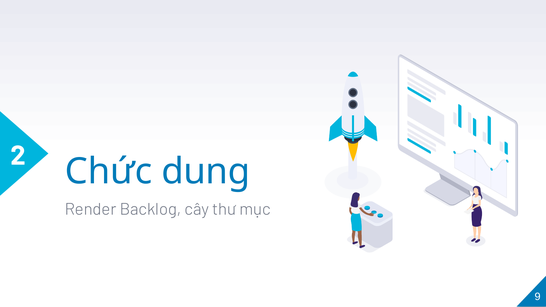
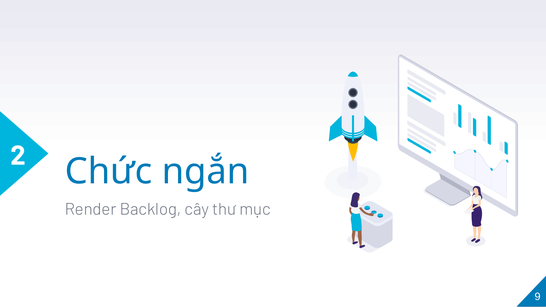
dung: dung -> ngắn (206, 172)
